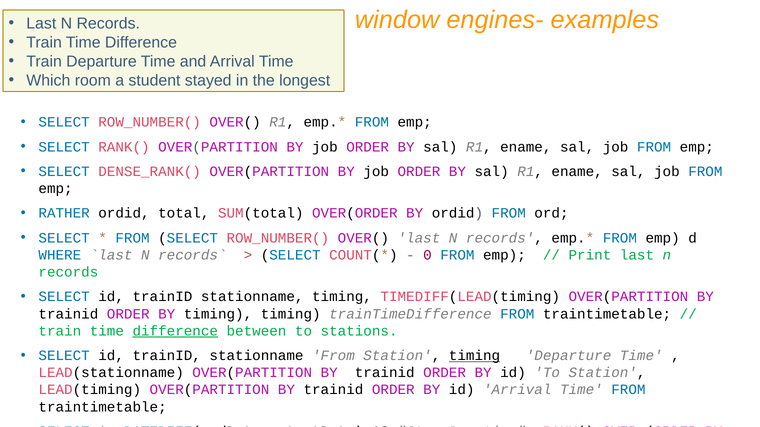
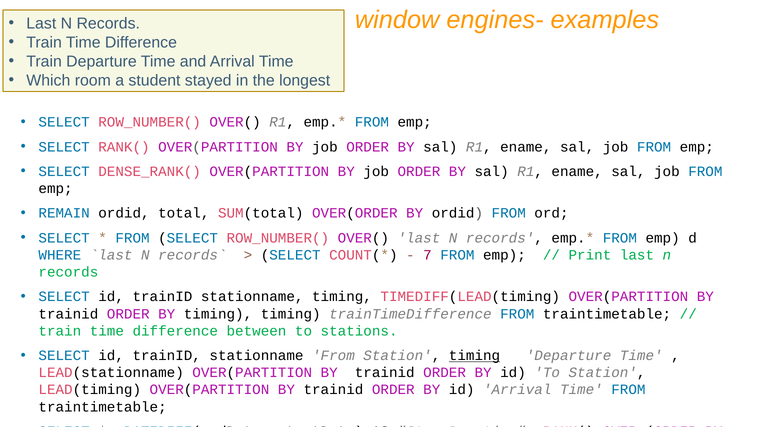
RATHER: RATHER -> REMAIN (64, 214)
0: 0 -> 7 (427, 255)
difference underline: present -> none (175, 331)
